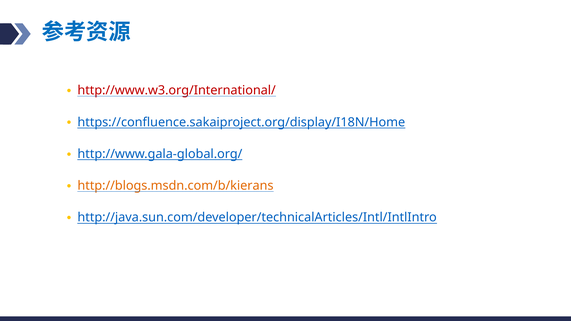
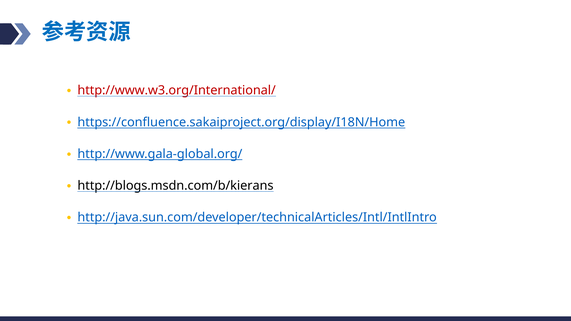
http://blogs.msdn.com/b/kierans colour: orange -> black (175, 186)
